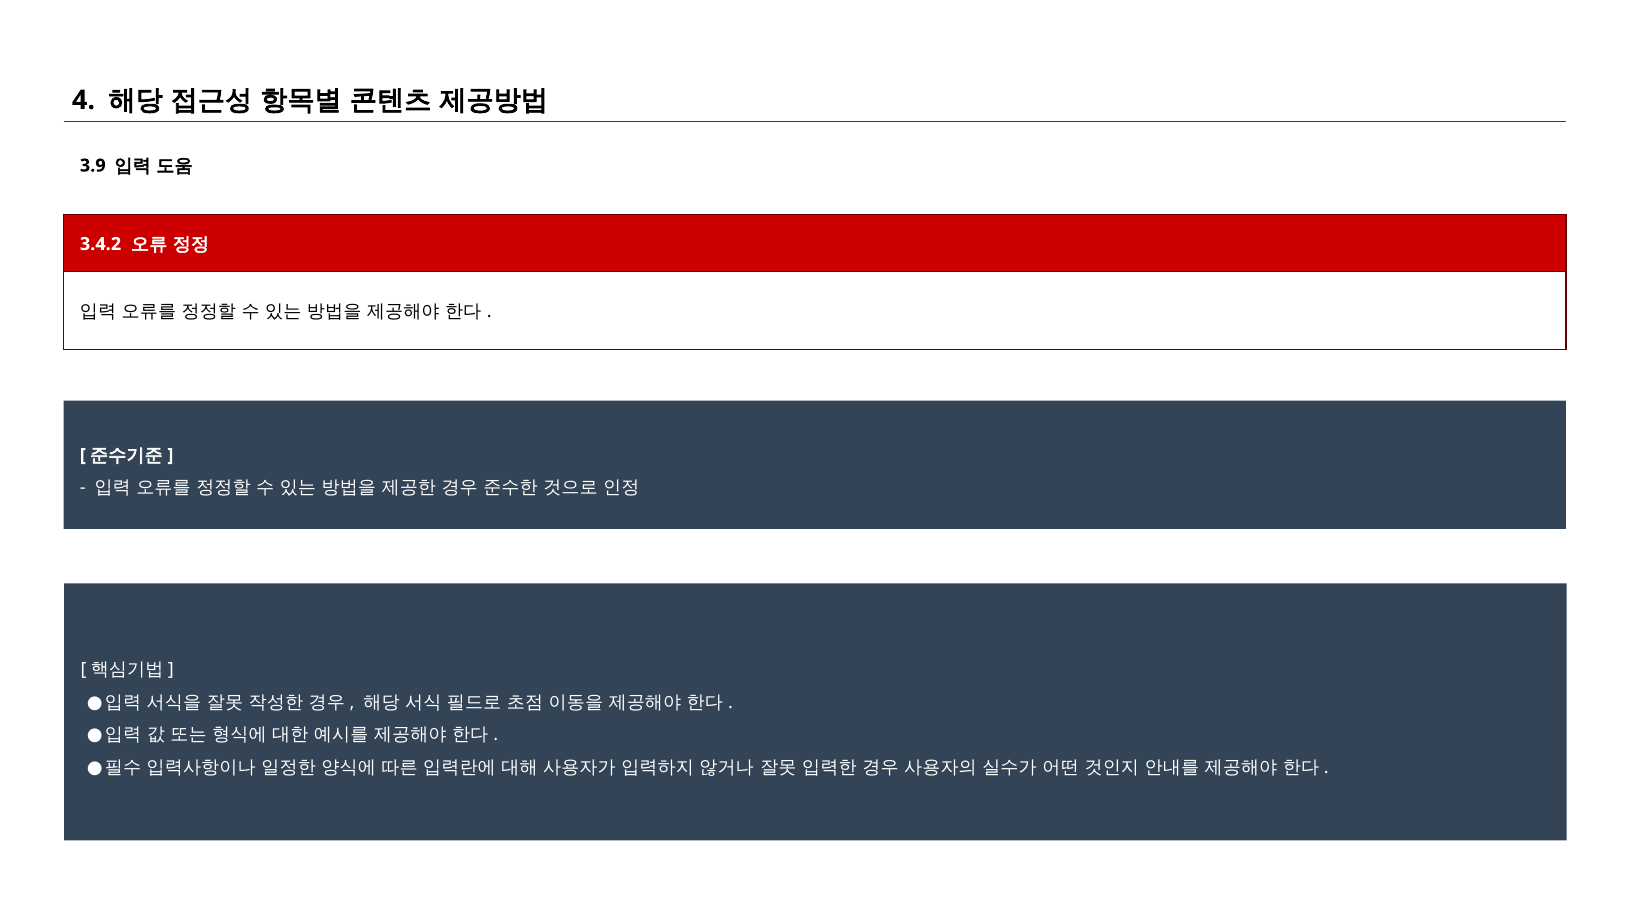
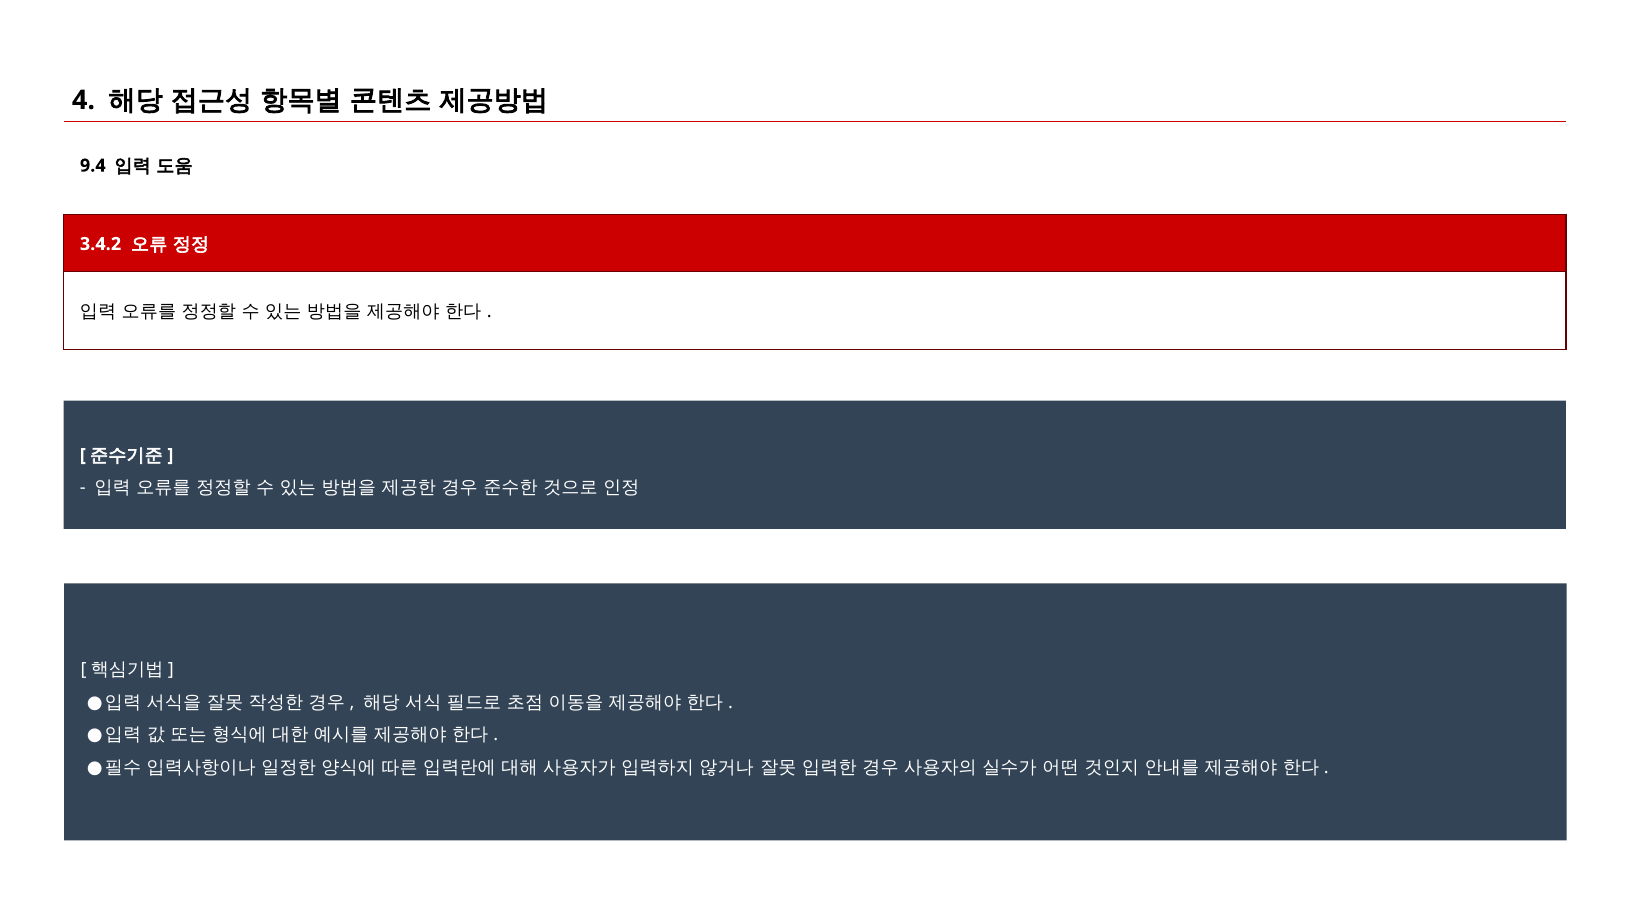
3.9: 3.9 -> 9.4 (93, 165)
